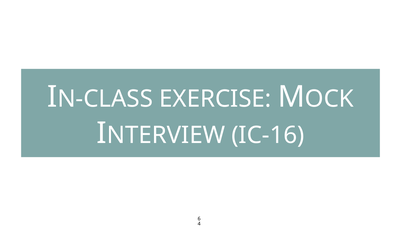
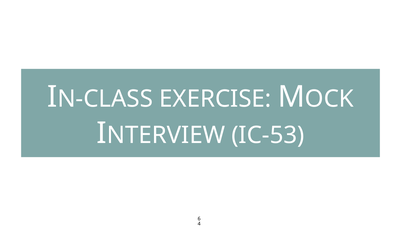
IC-16: IC-16 -> IC-53 (268, 135)
